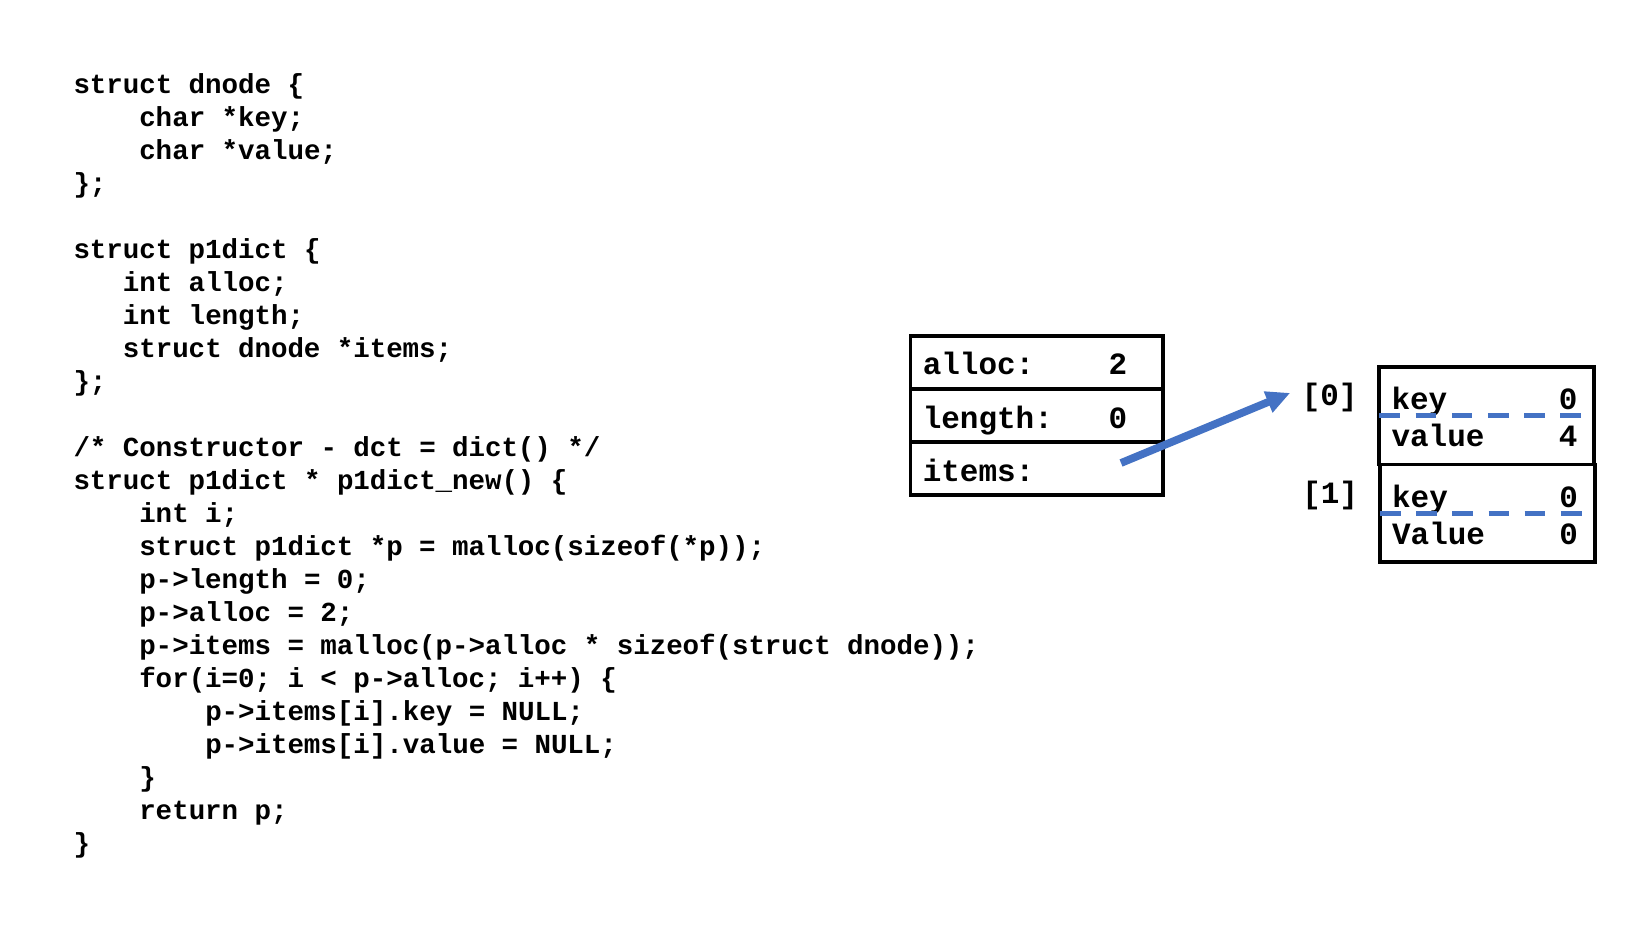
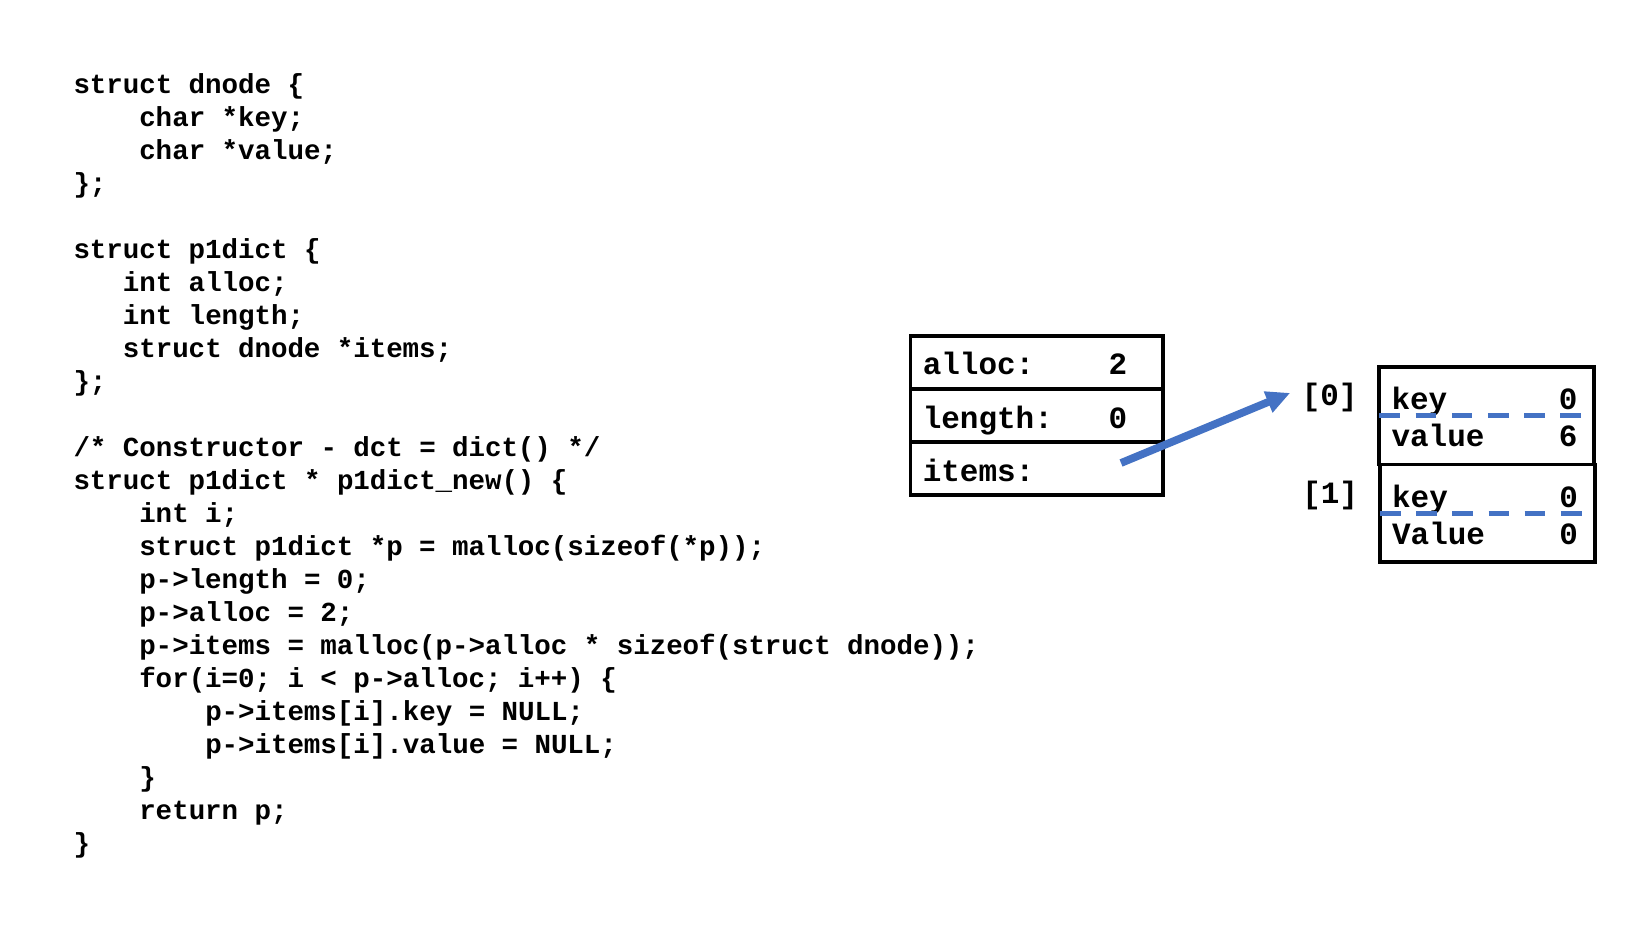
4: 4 -> 6 (1568, 436)
